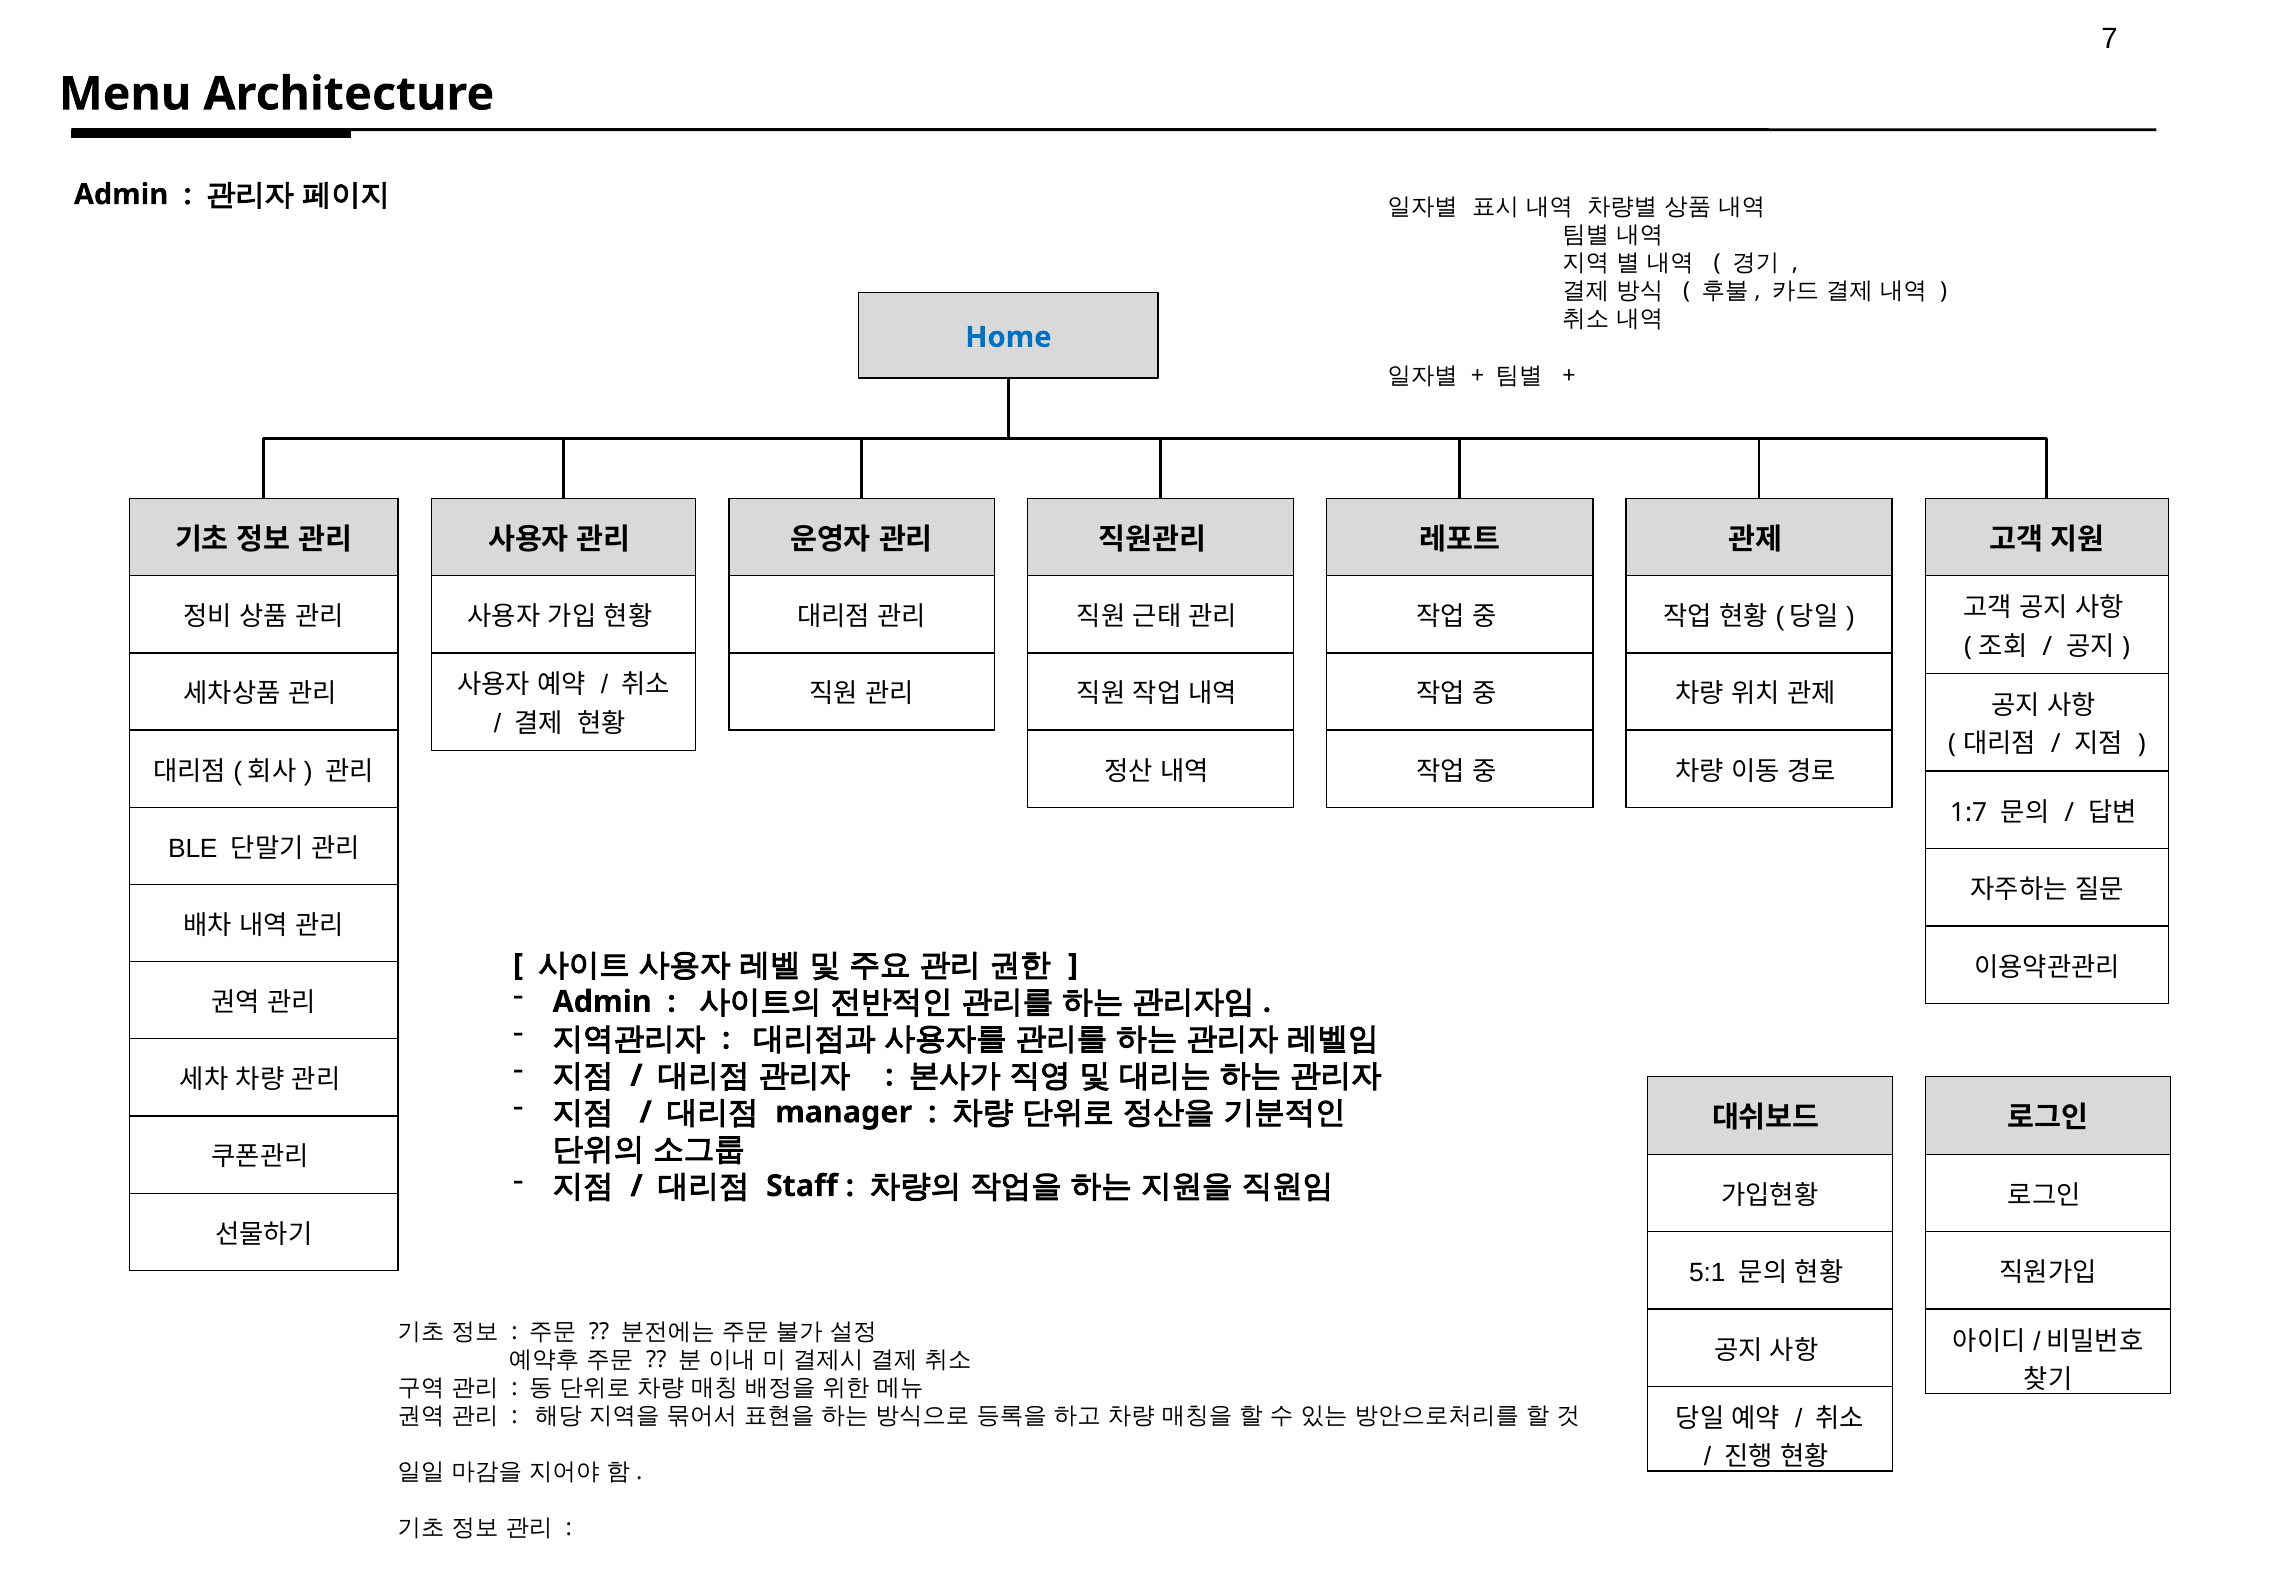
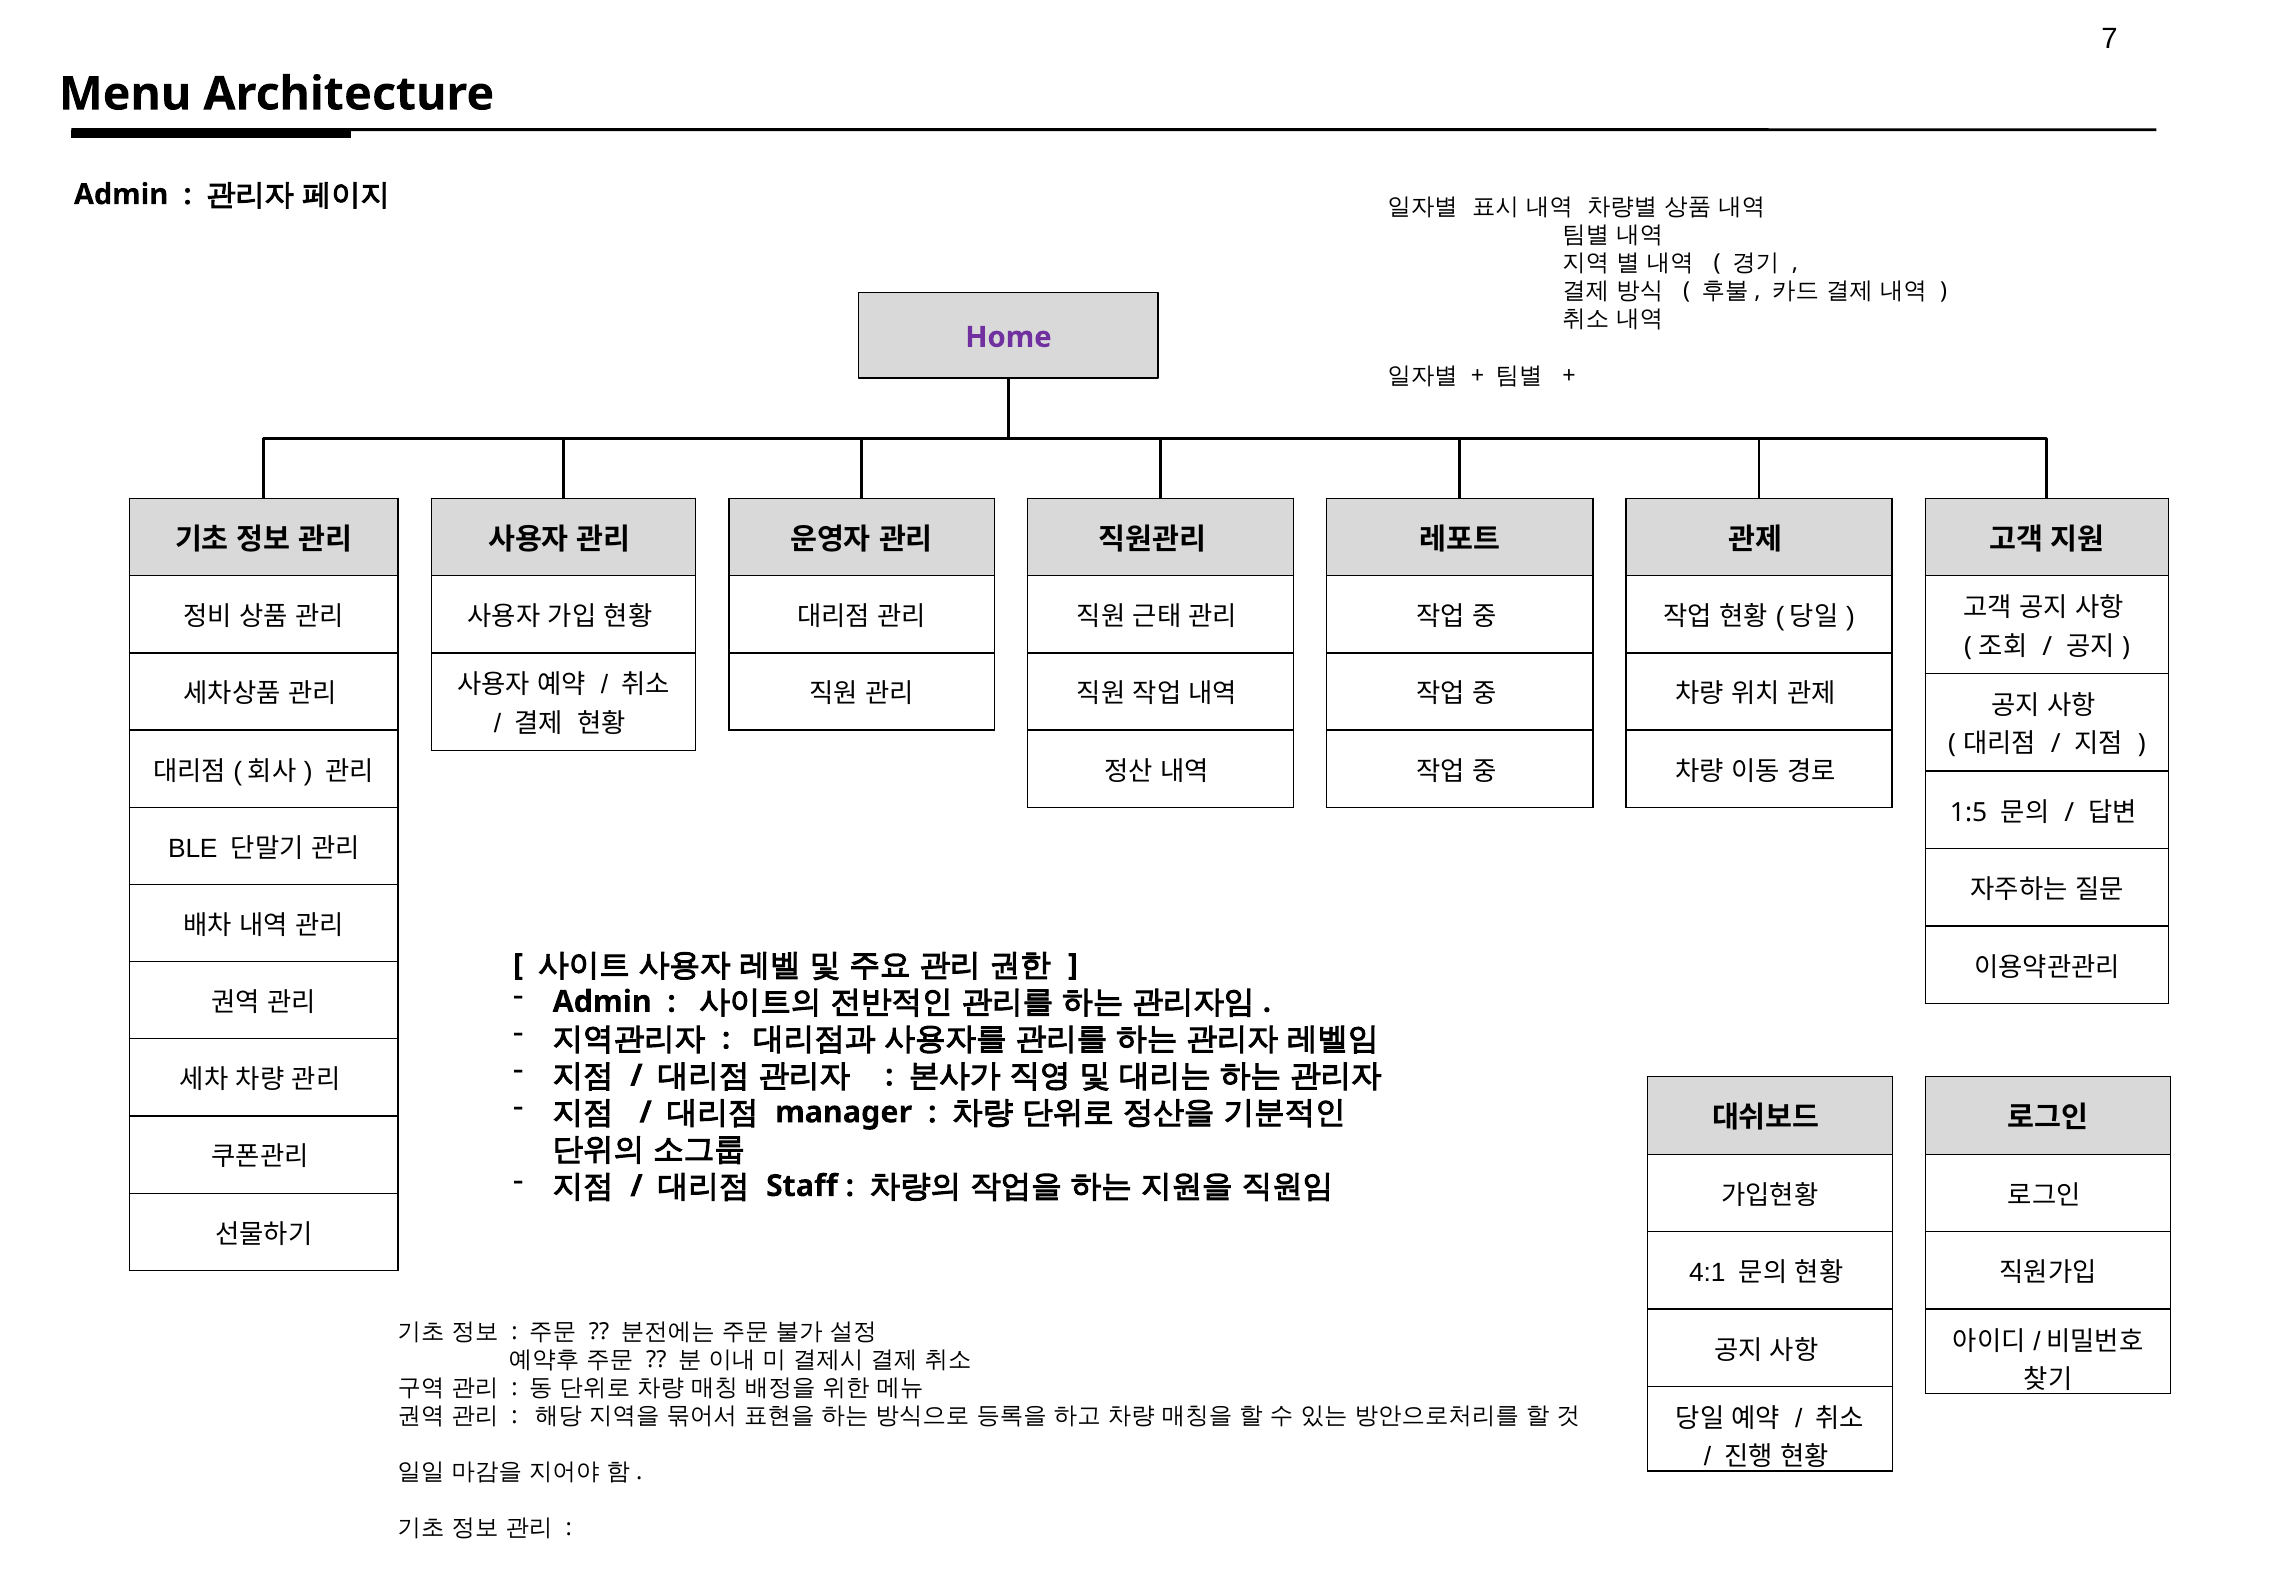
Home colour: blue -> purple (1008, 337)
1:7: 1:7 -> 1:5 (1969, 812)
5:1: 5:1 -> 4:1 (1707, 1273)
